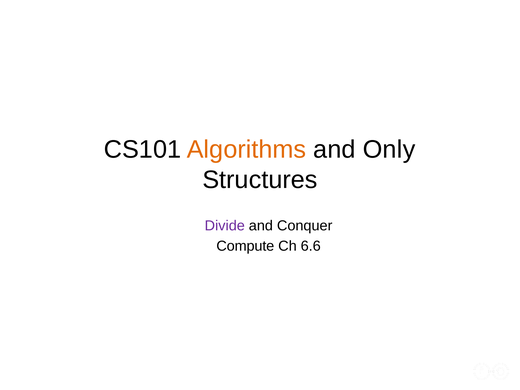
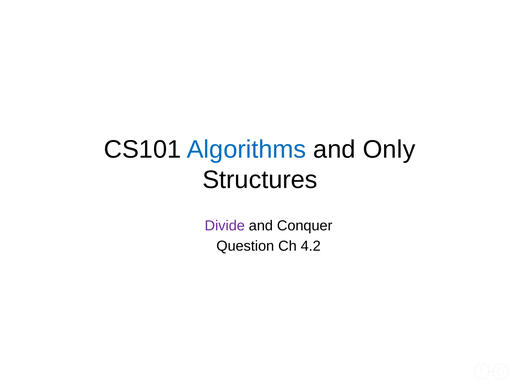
Algorithms colour: orange -> blue (247, 150)
Compute: Compute -> Question (245, 246)
6.6: 6.6 -> 4.2 (311, 246)
